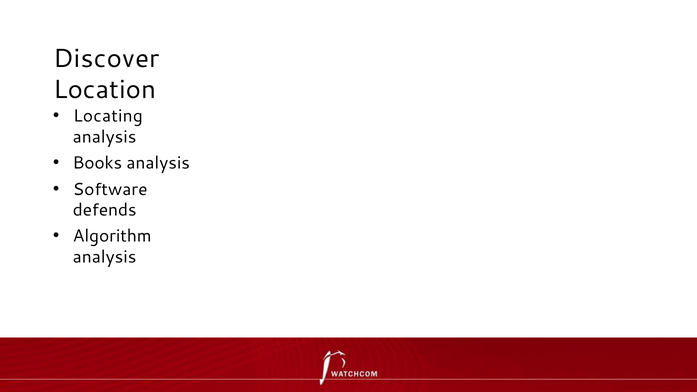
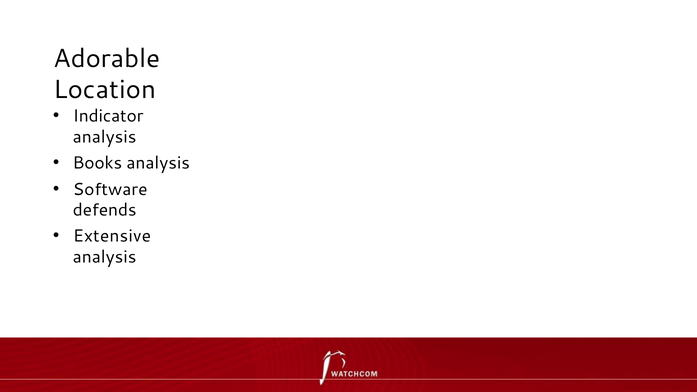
Discover: Discover -> Adorable (107, 58)
Locating: Locating -> Indicator (108, 116)
Algorithm: Algorithm -> Extensive (112, 236)
